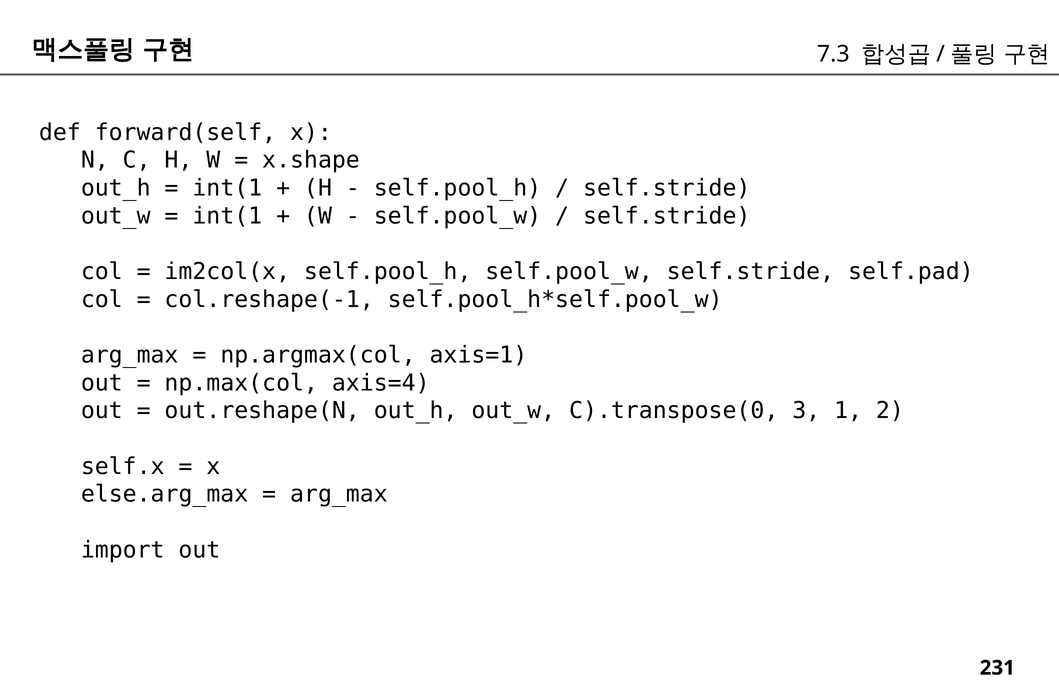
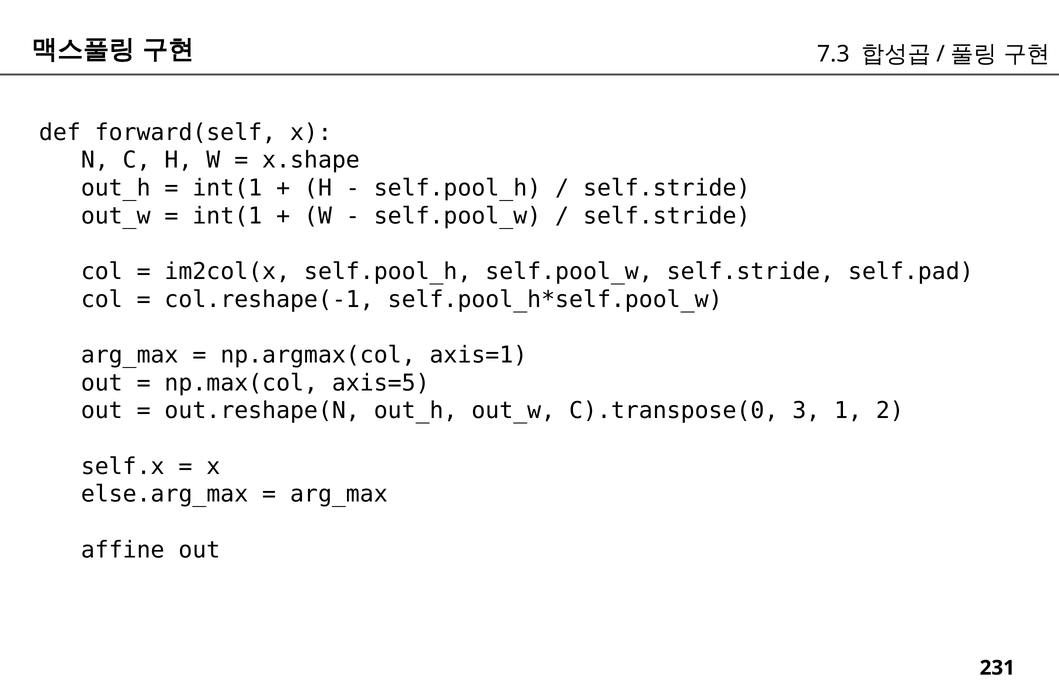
axis=4: axis=4 -> axis=5 (381, 383)
import: import -> affine (123, 550)
